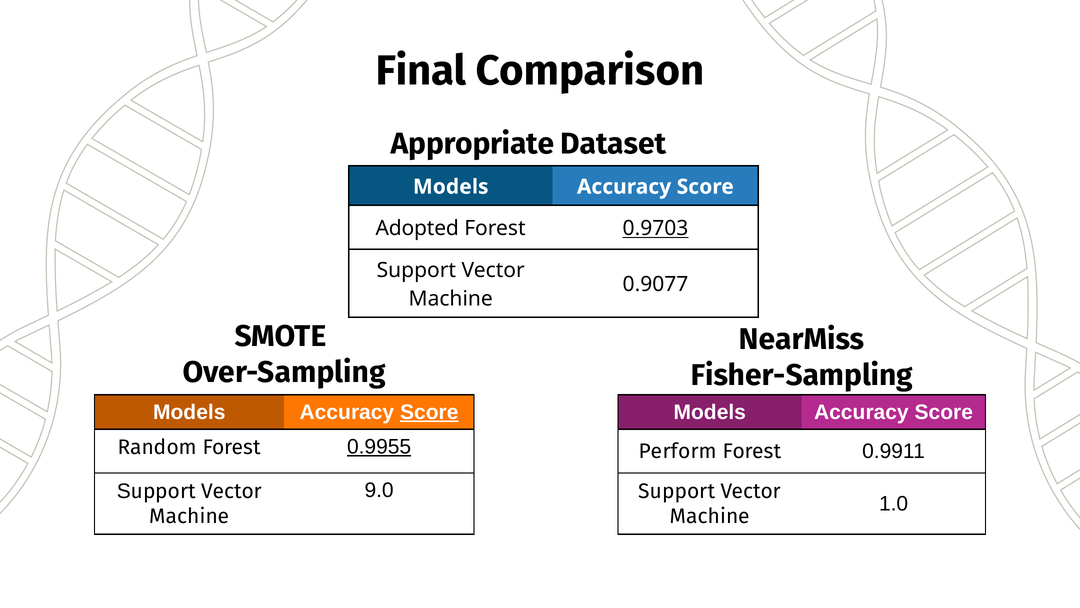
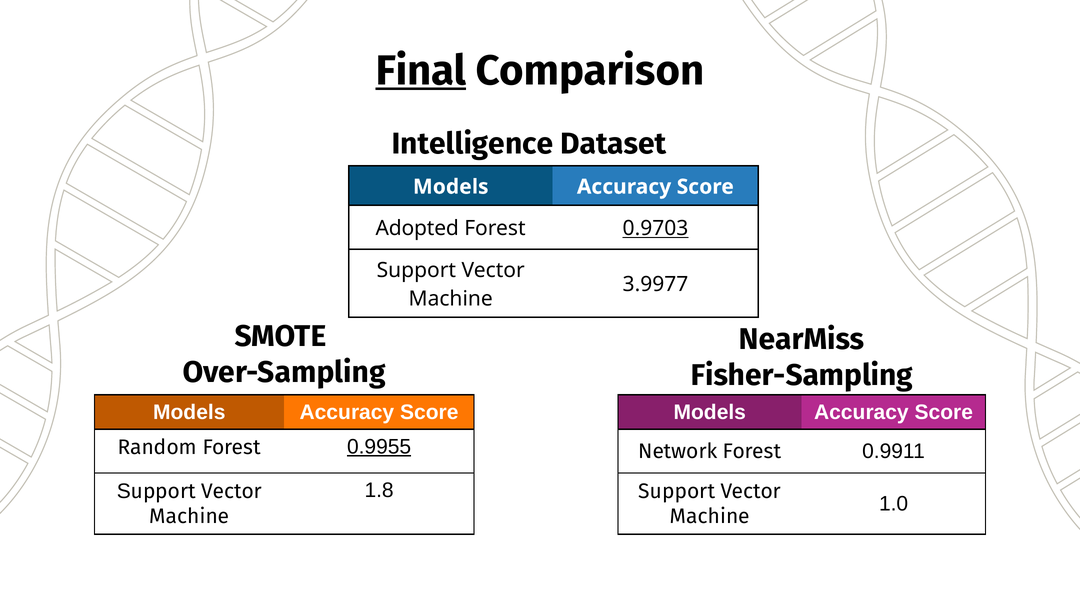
Final underline: none -> present (421, 71)
Appropriate: Appropriate -> Intelligence (472, 144)
0.9077: 0.9077 -> 3.9977 (655, 284)
Score underline: present -> none (429, 412)
Perform: Perform -> Network (678, 451)
9.0: 9.0 -> 1.8 (379, 490)
